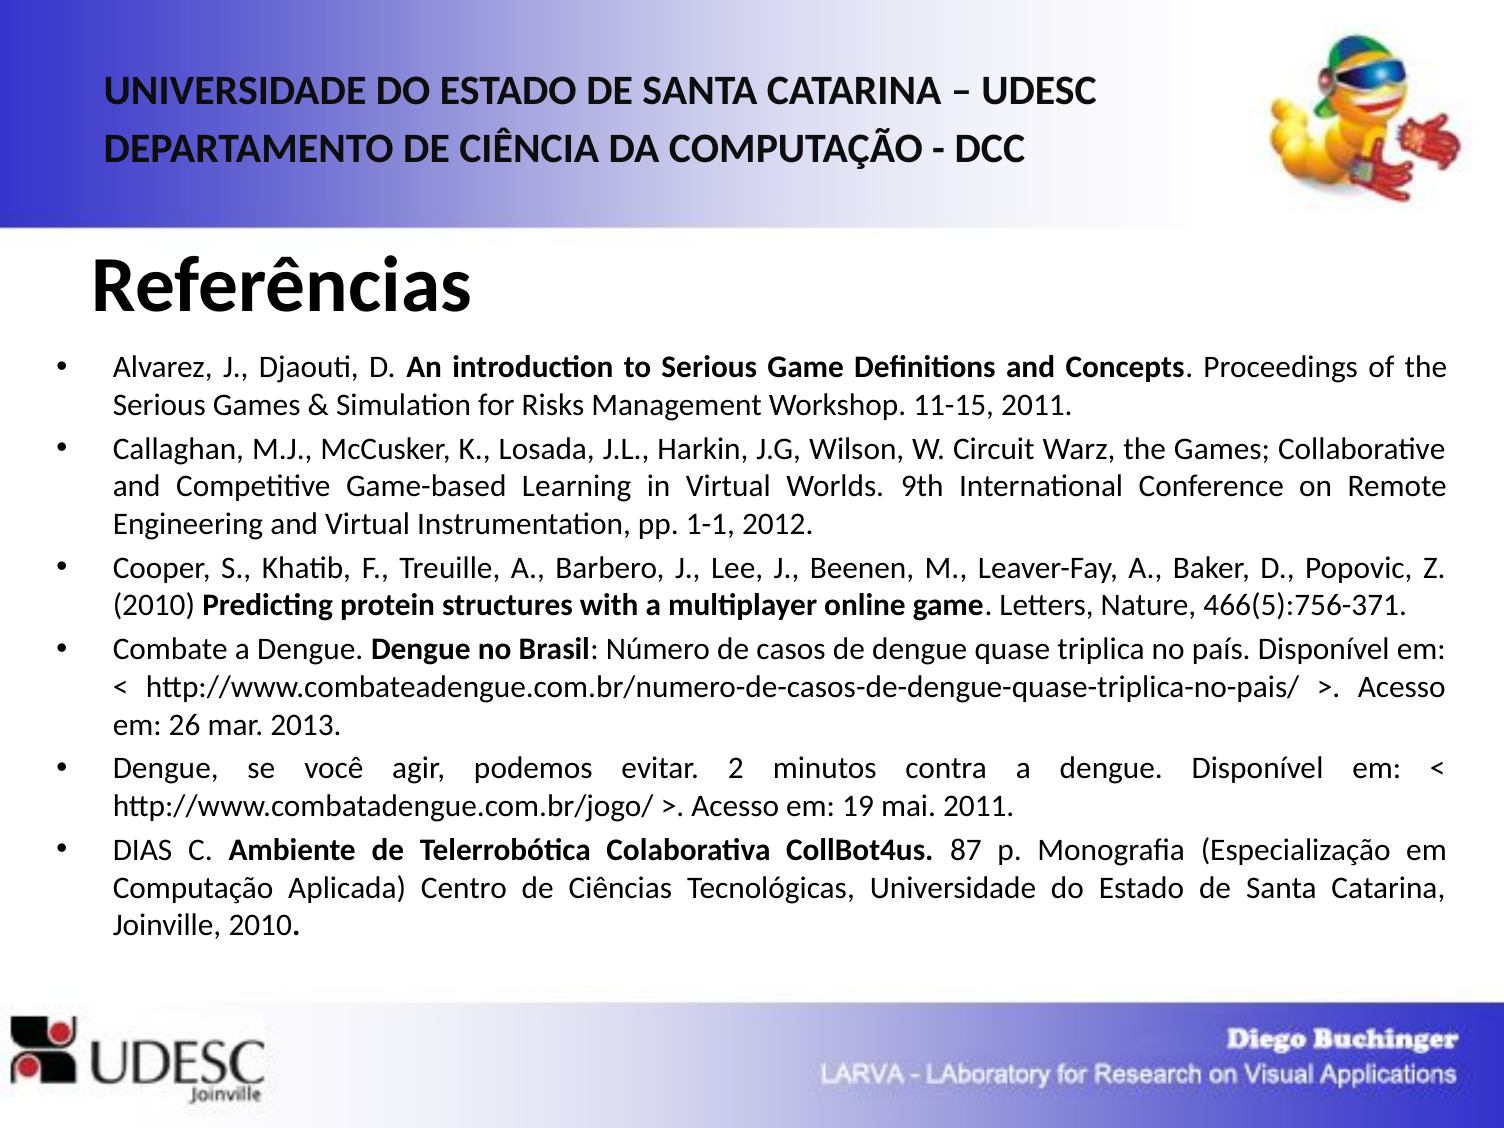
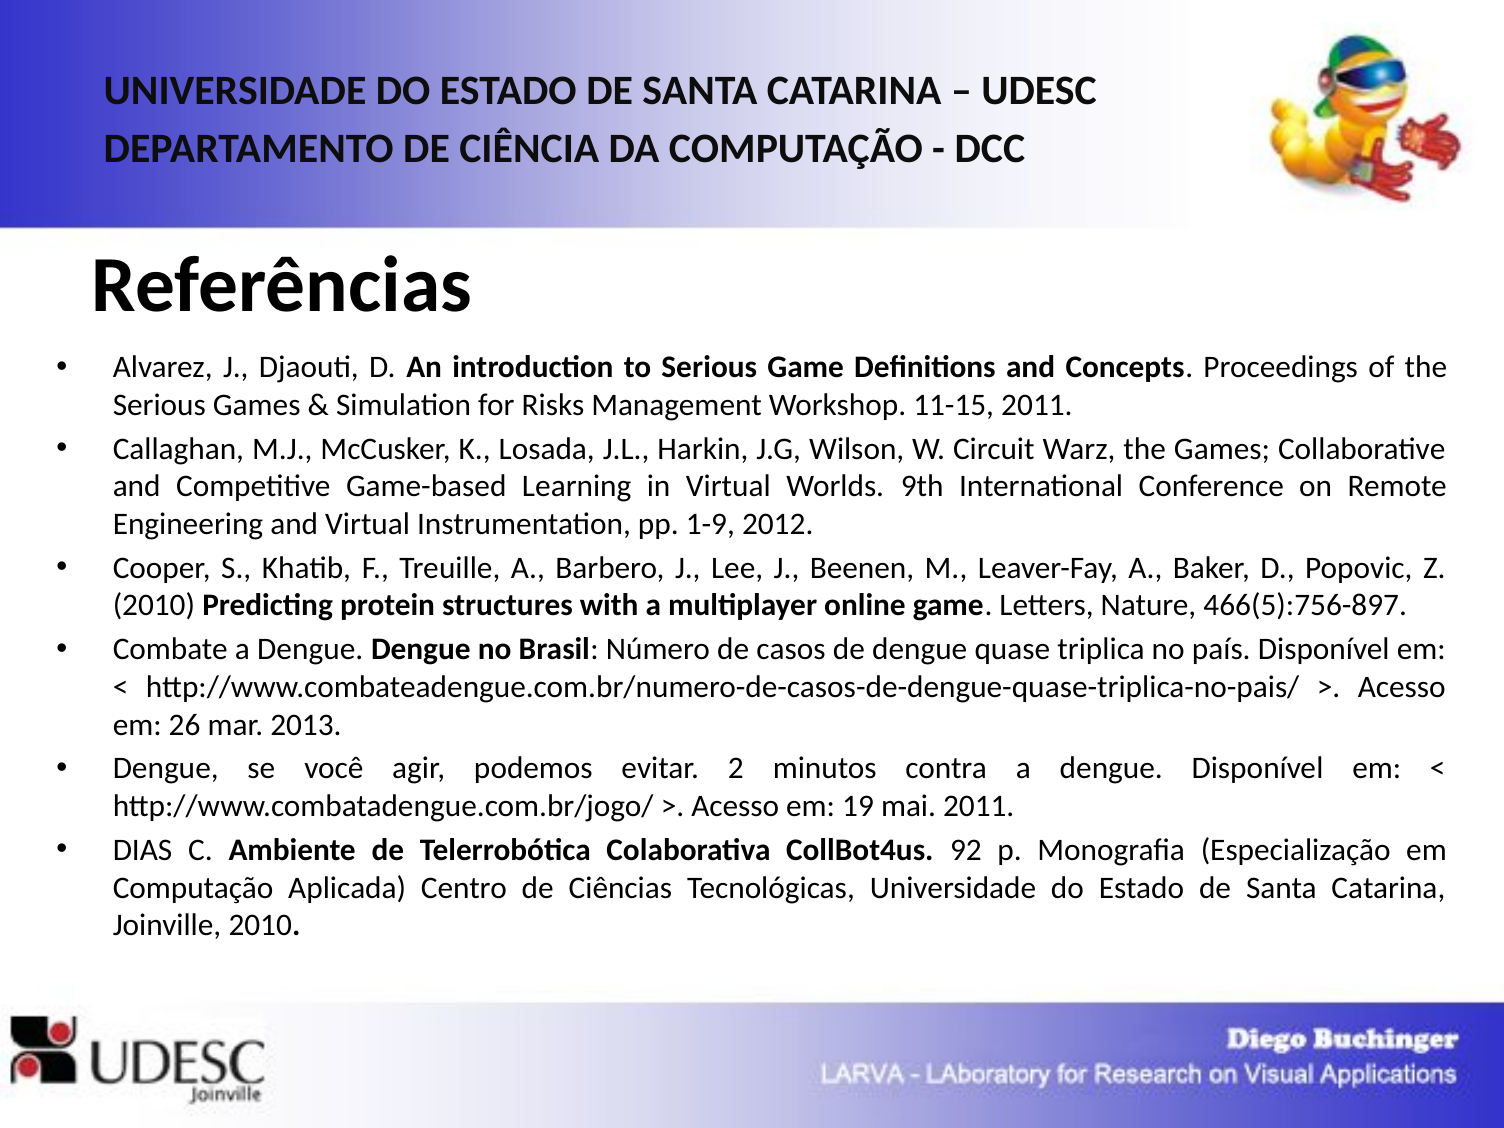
1-1: 1-1 -> 1-9 (710, 524)
466(5):756-371: 466(5):756-371 -> 466(5):756-897 (1305, 606)
87: 87 -> 92 (966, 850)
